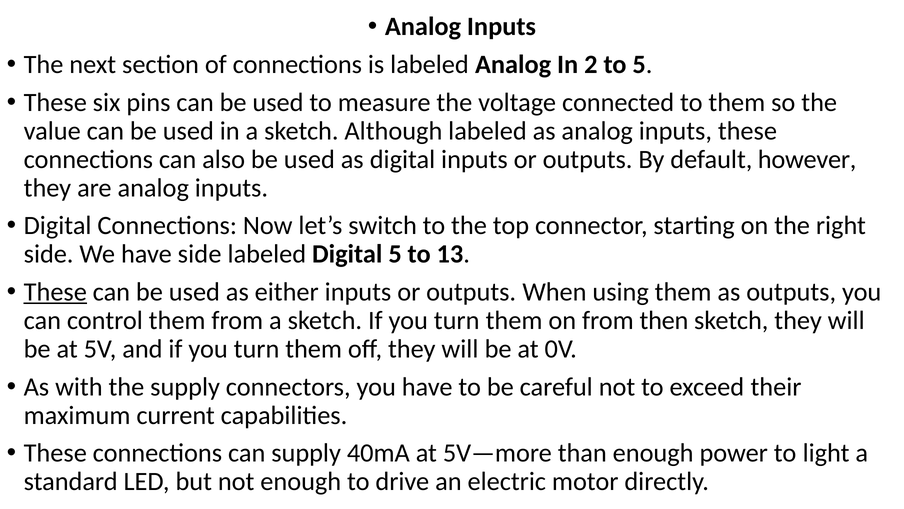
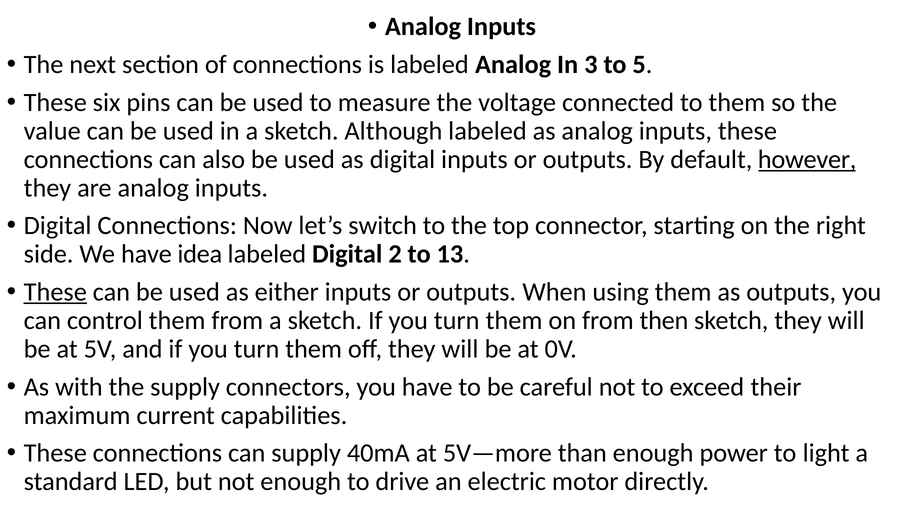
2: 2 -> 3 (591, 65)
however underline: none -> present (807, 159)
have side: side -> idea (200, 254)
Digital 5: 5 -> 2 (395, 254)
